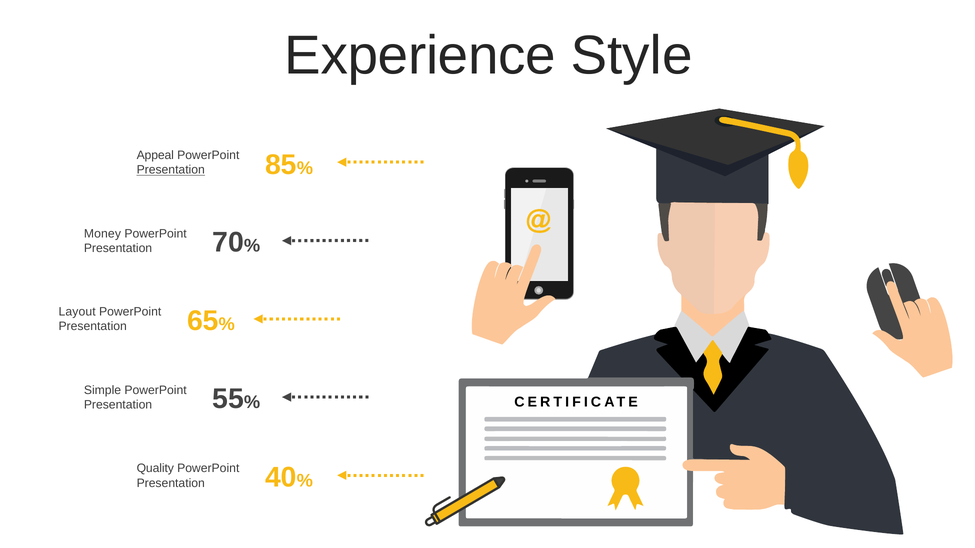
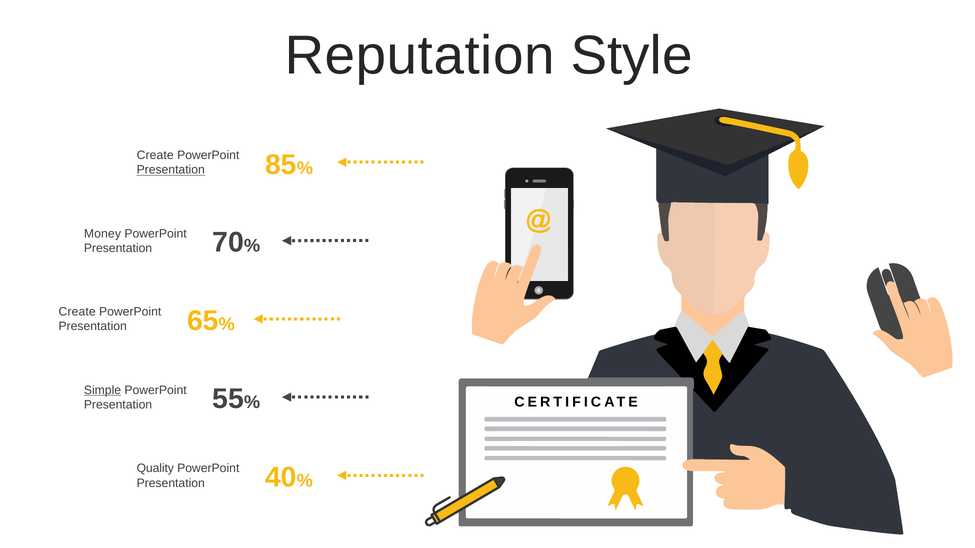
Experience: Experience -> Reputation (420, 56)
Appeal: Appeal -> Create (155, 155)
Layout: Layout -> Create (77, 312)
Simple underline: none -> present (103, 390)
